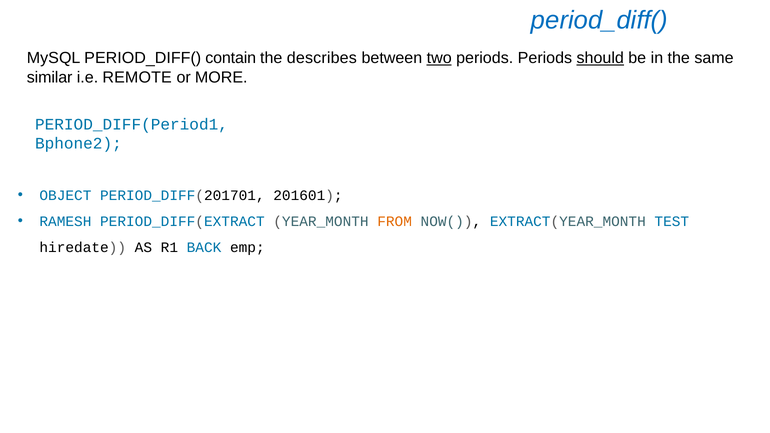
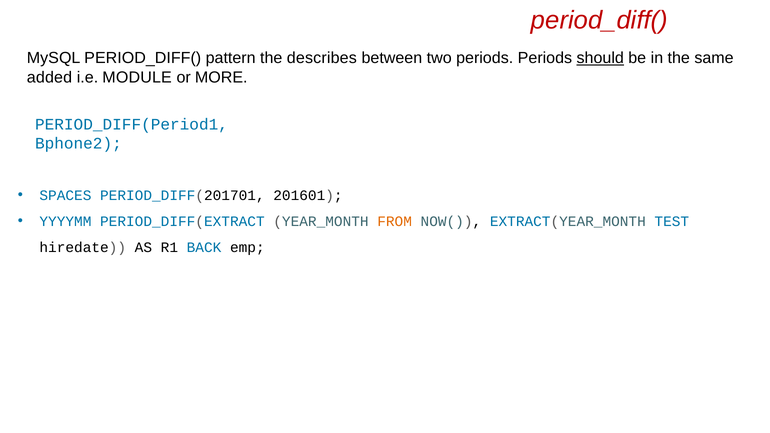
period_diff( colour: blue -> red (599, 20)
contain: contain -> pattern (231, 58)
two underline: present -> none (439, 58)
similar: similar -> added (49, 77)
REMOTE: REMOTE -> MODULE (137, 77)
OBJECT: OBJECT -> SPACES (65, 195)
RAMESH: RAMESH -> YYYYMM (65, 221)
